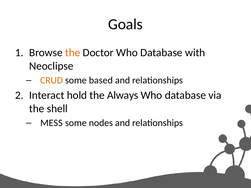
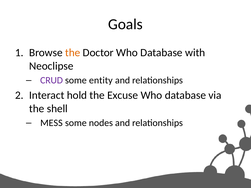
CRUD colour: orange -> purple (52, 80)
based: based -> entity (101, 80)
Always: Always -> Excuse (123, 95)
